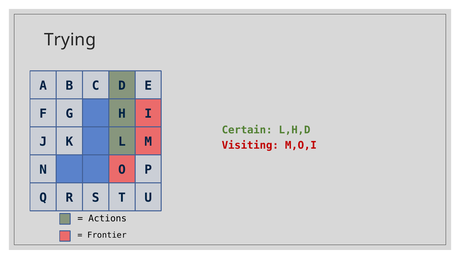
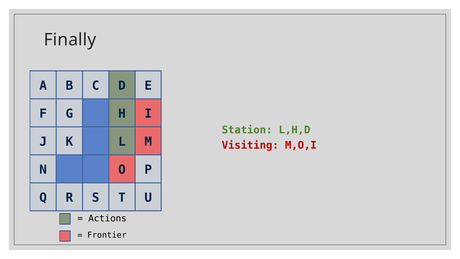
Trying: Trying -> Finally (70, 40)
Certain: Certain -> Station (247, 130)
